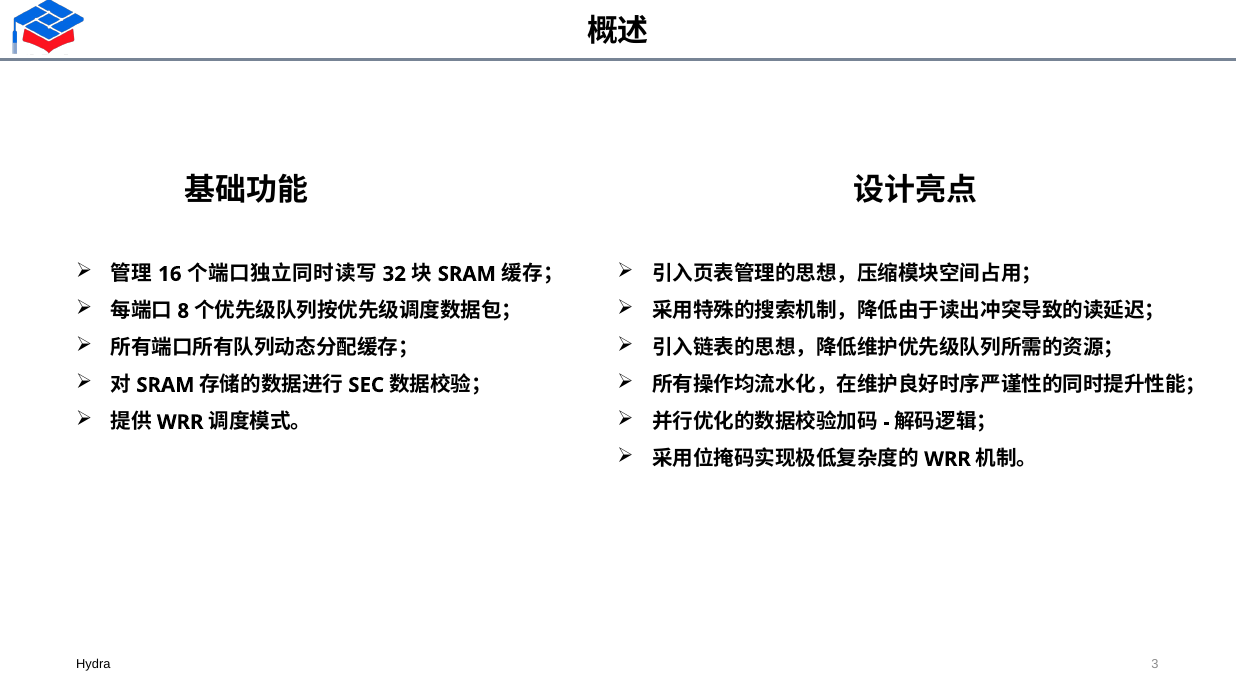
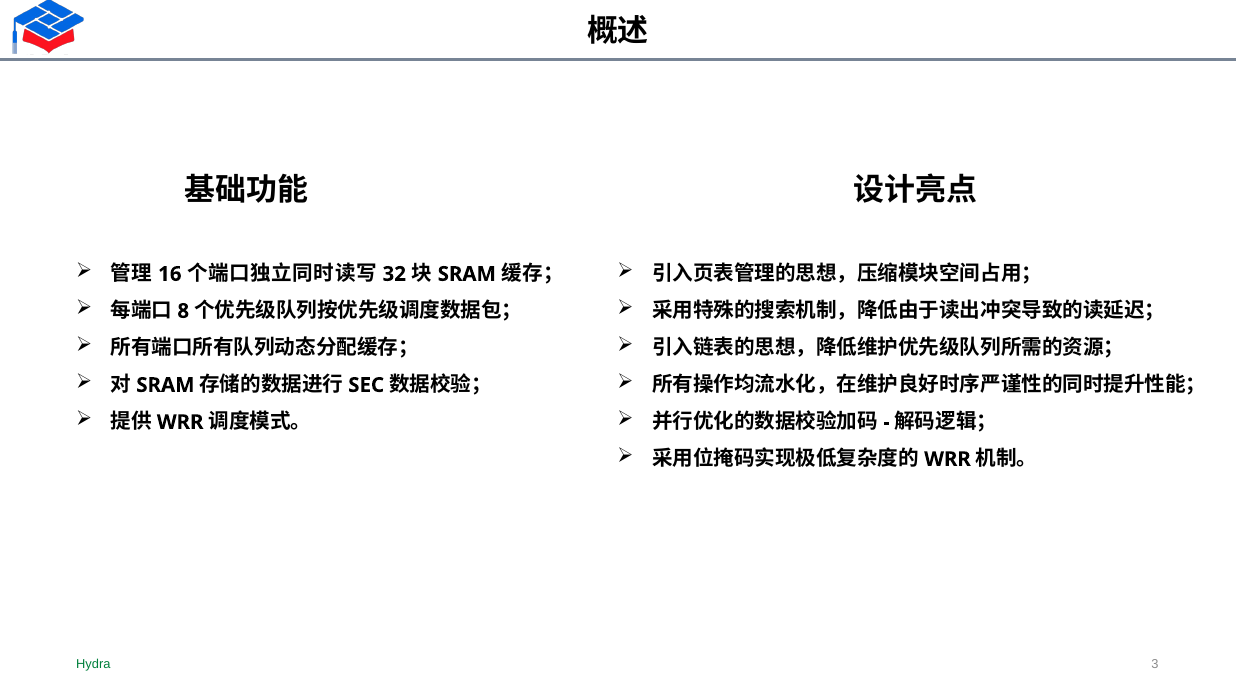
Hydra colour: black -> green (93, 665)
